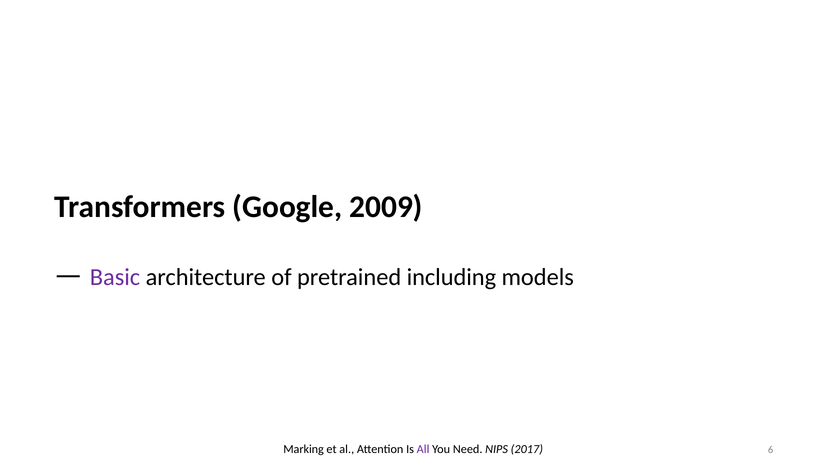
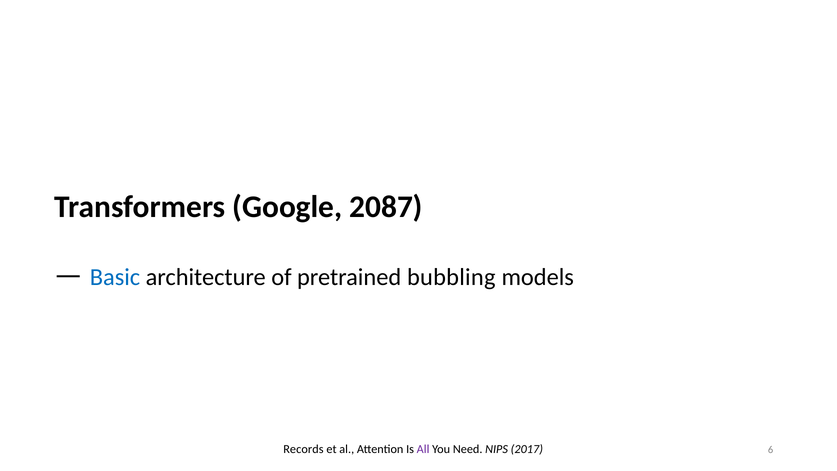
2009: 2009 -> 2087 (386, 207)
Basic colour: purple -> blue (115, 277)
including: including -> bubbling (451, 277)
Marking: Marking -> Records (303, 449)
